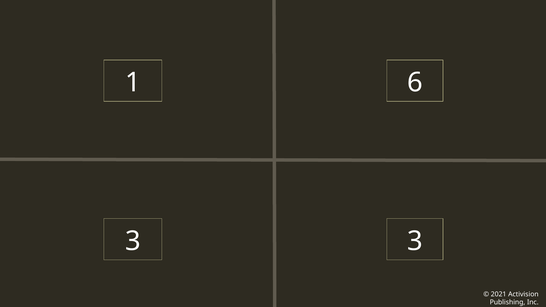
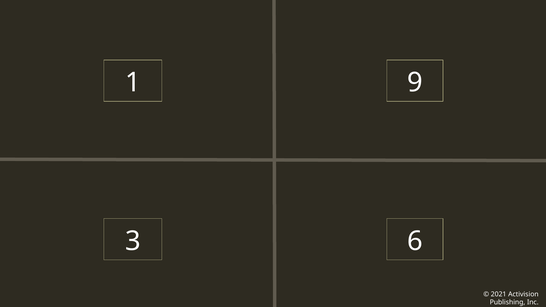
6: 6 -> 9 (415, 83)
3 3: 3 -> 6 (415, 241)
